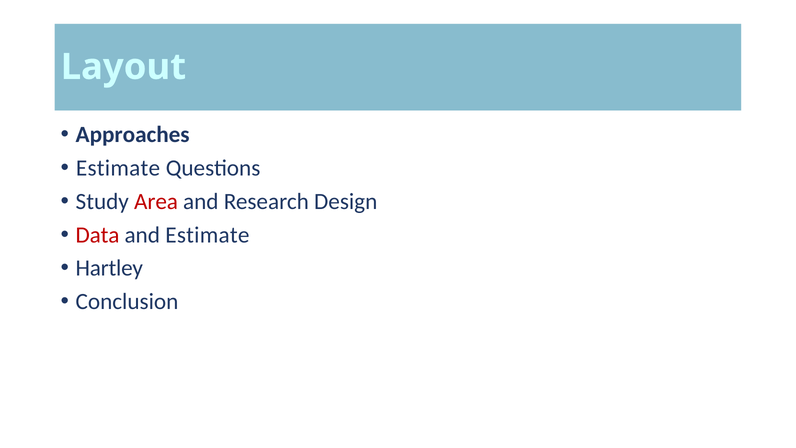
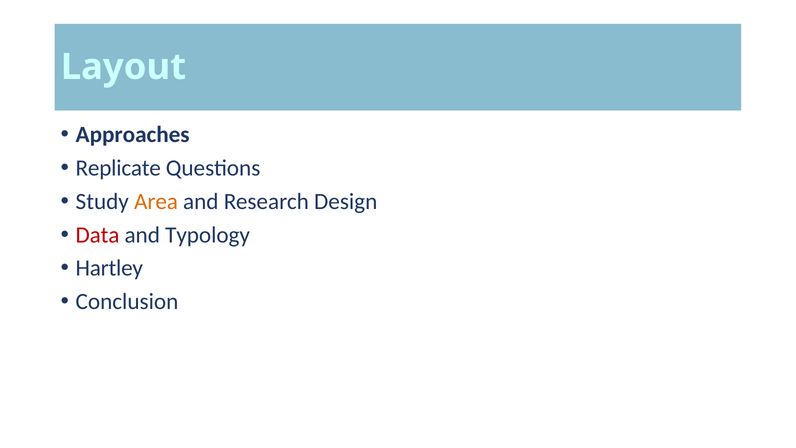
Estimate: Estimate -> Replicate (118, 168)
Area colour: red -> orange (156, 201)
and Estimate: Estimate -> Typology (208, 235)
